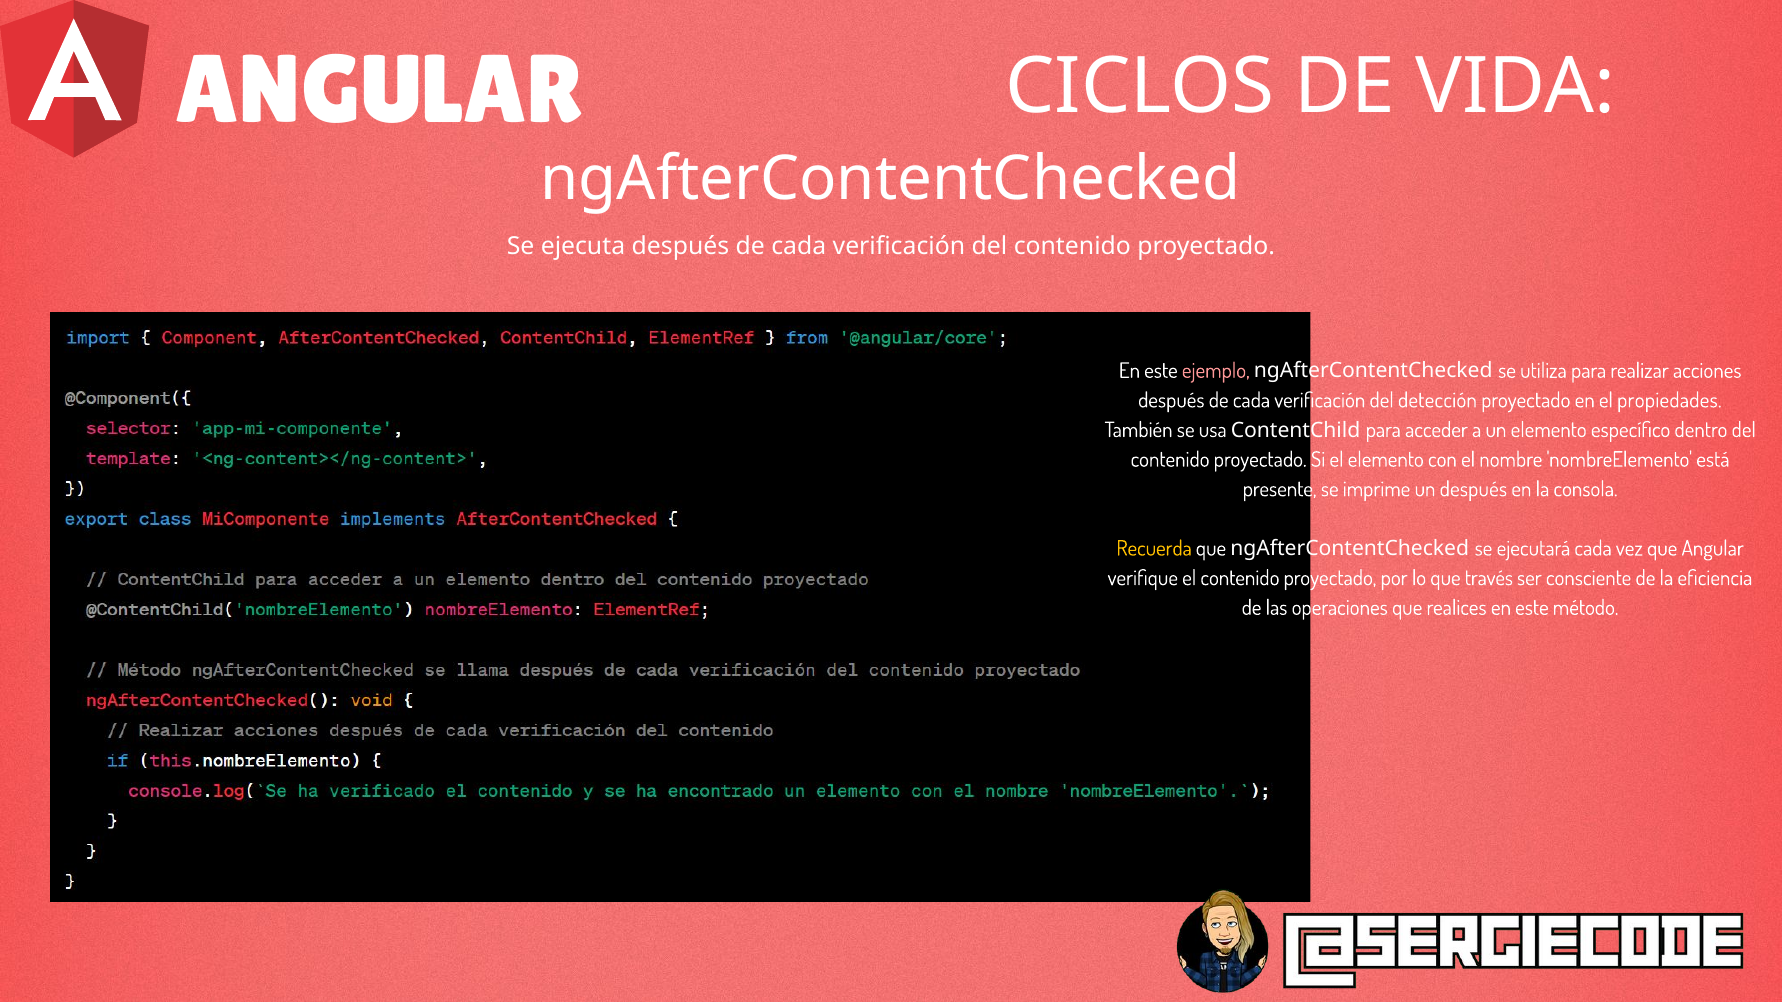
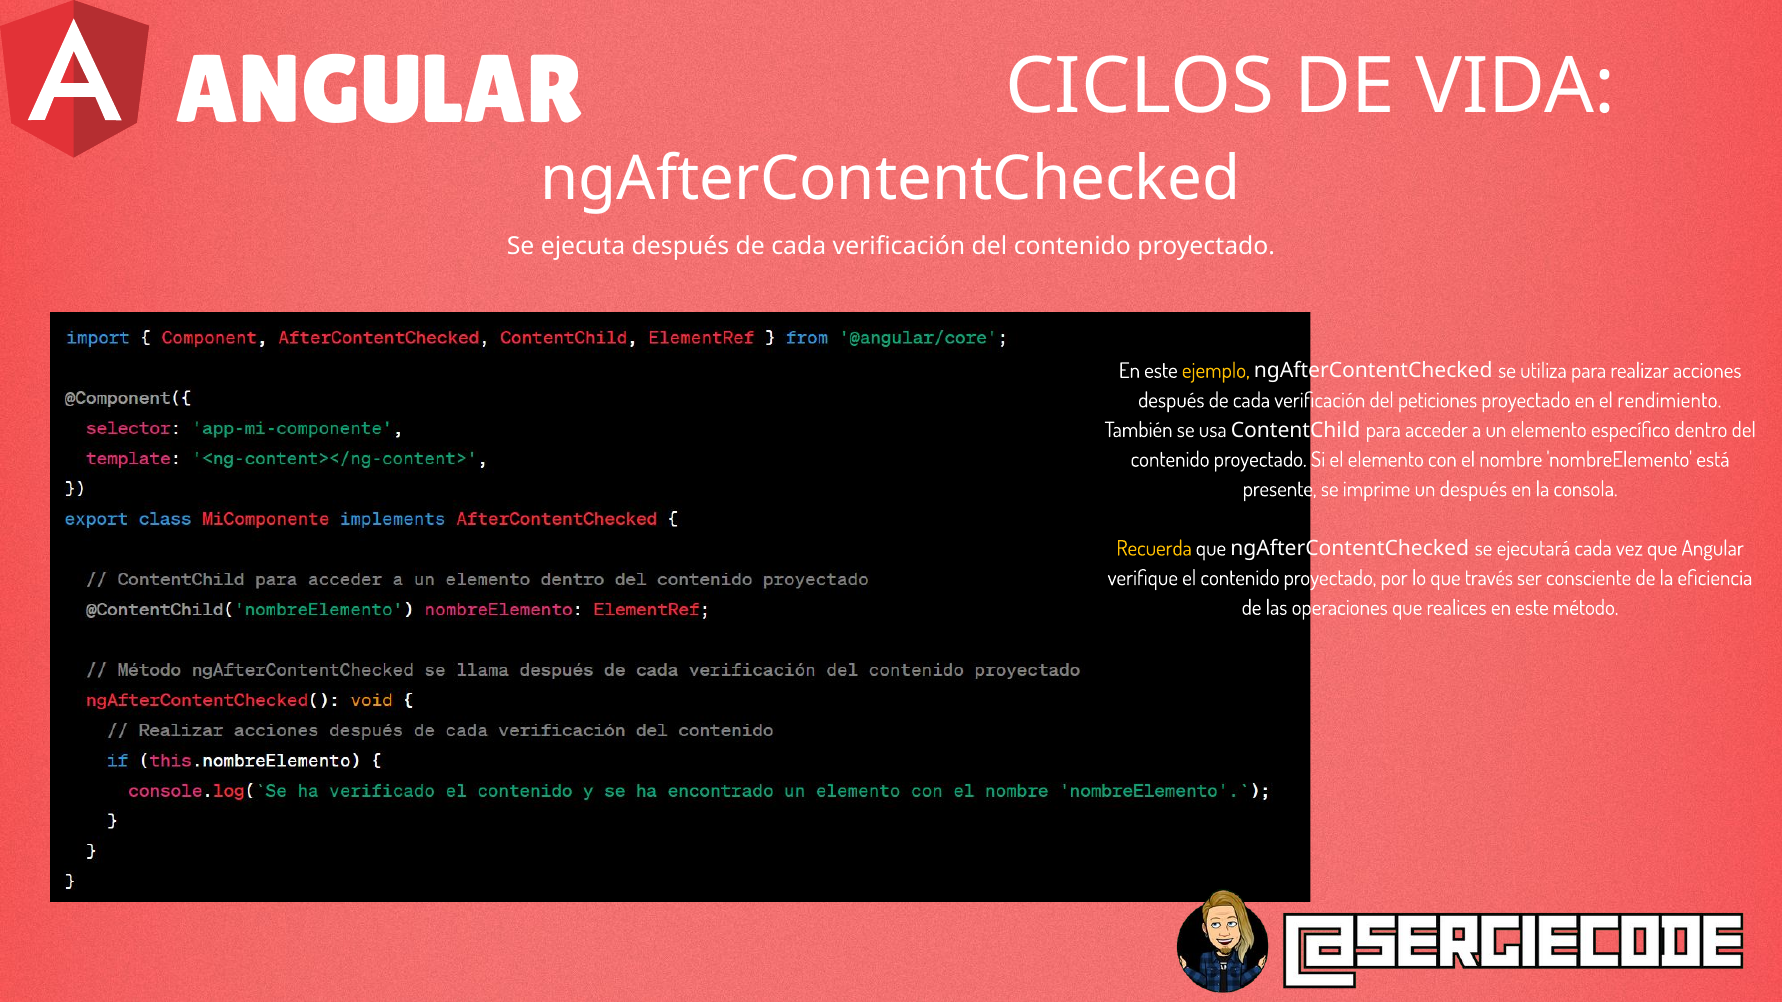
ejemplo colour: pink -> yellow (1216, 371)
detección: detección -> peticiones (1438, 401)
propiedades: propiedades -> rendimiento (1669, 401)
